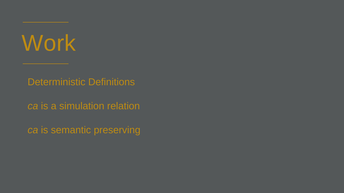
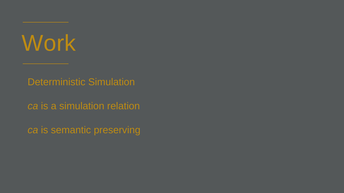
Deterministic Definitions: Definitions -> Simulation (112, 82)
